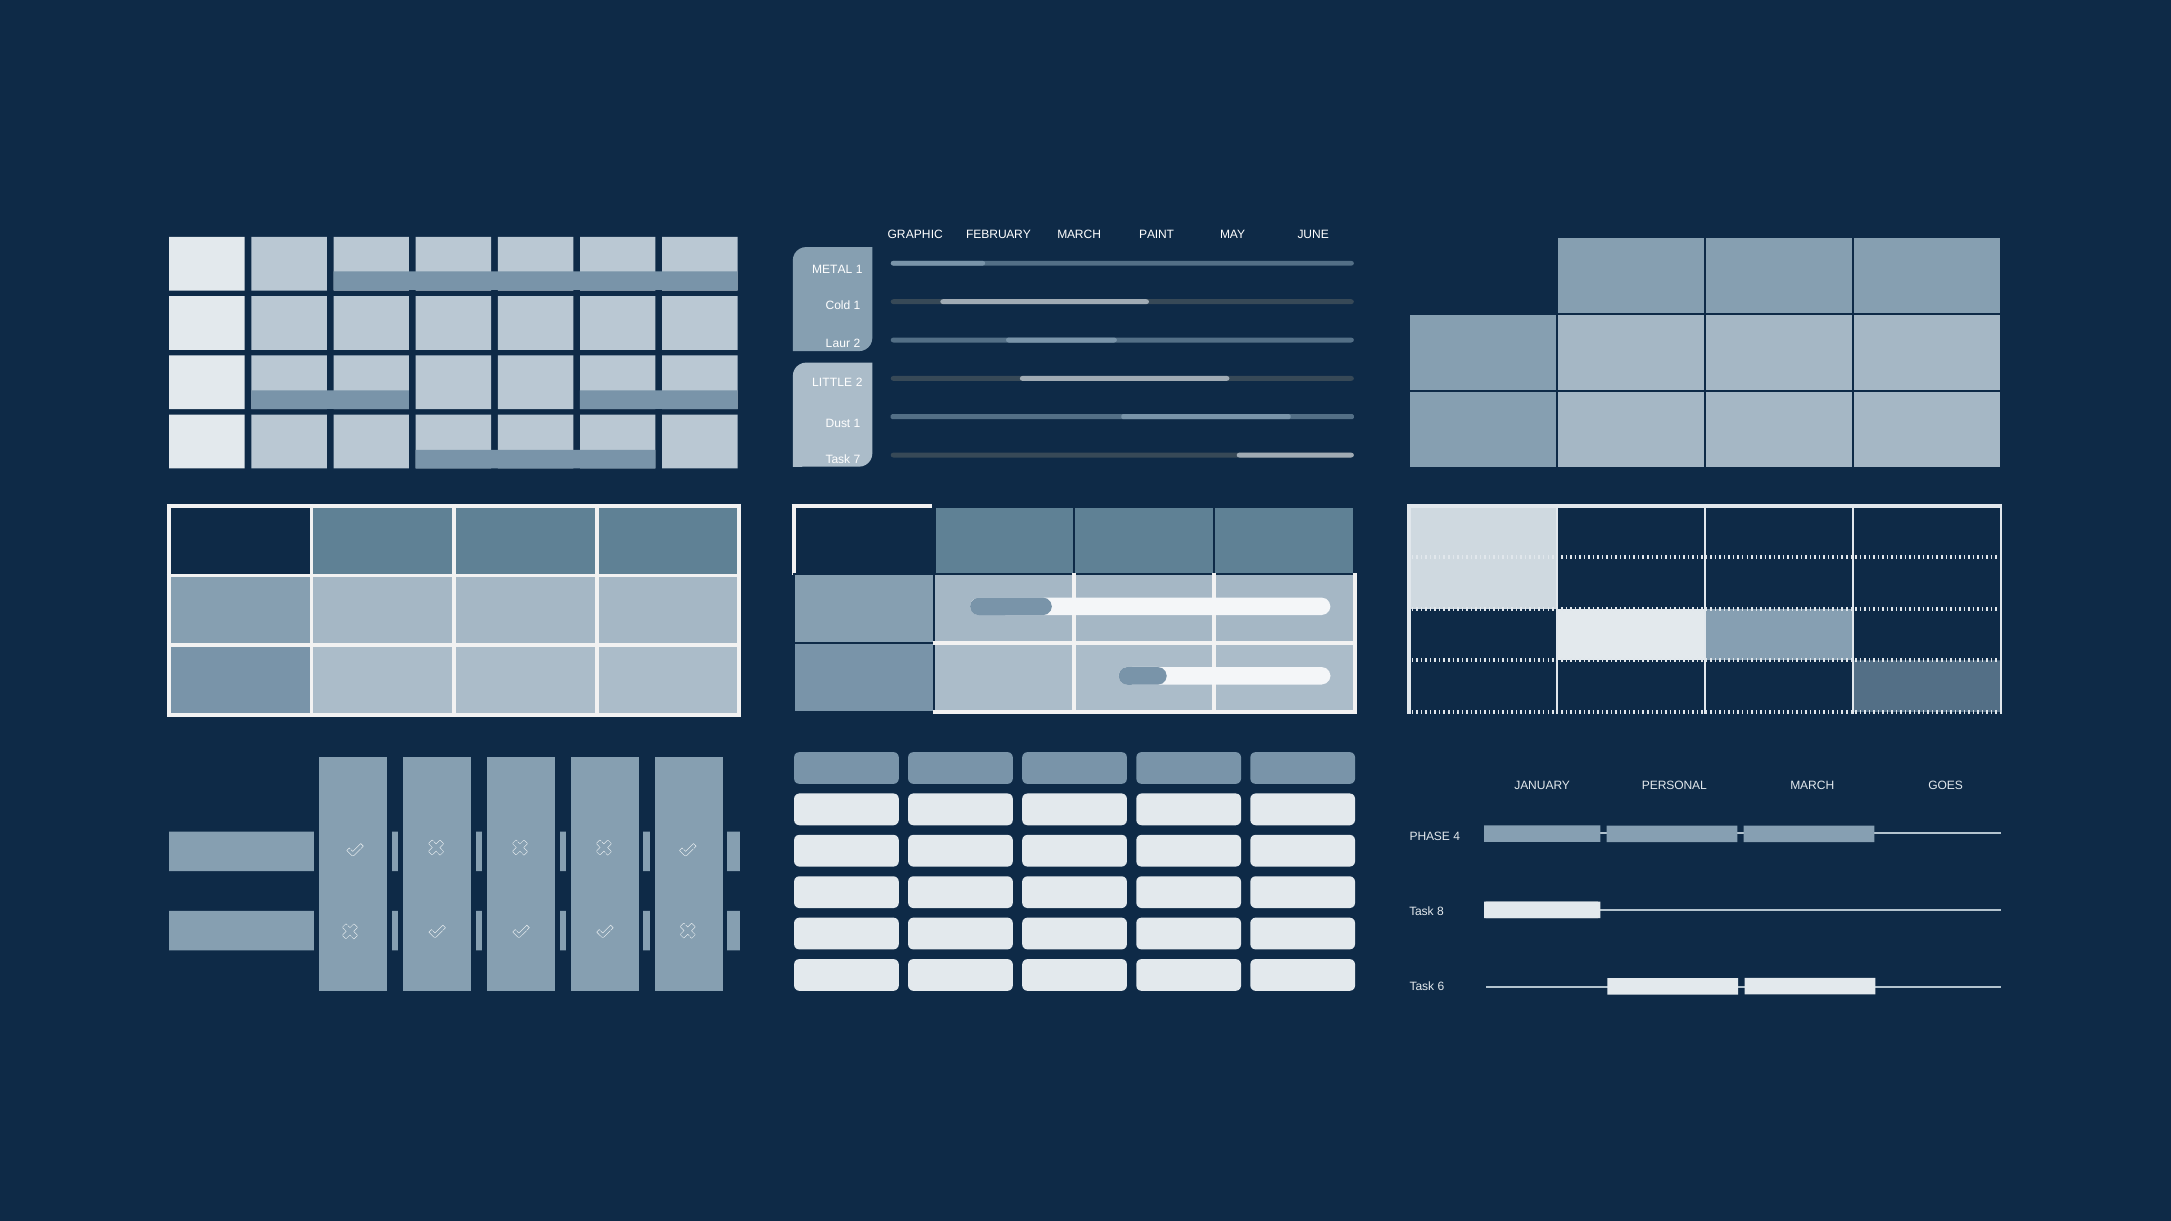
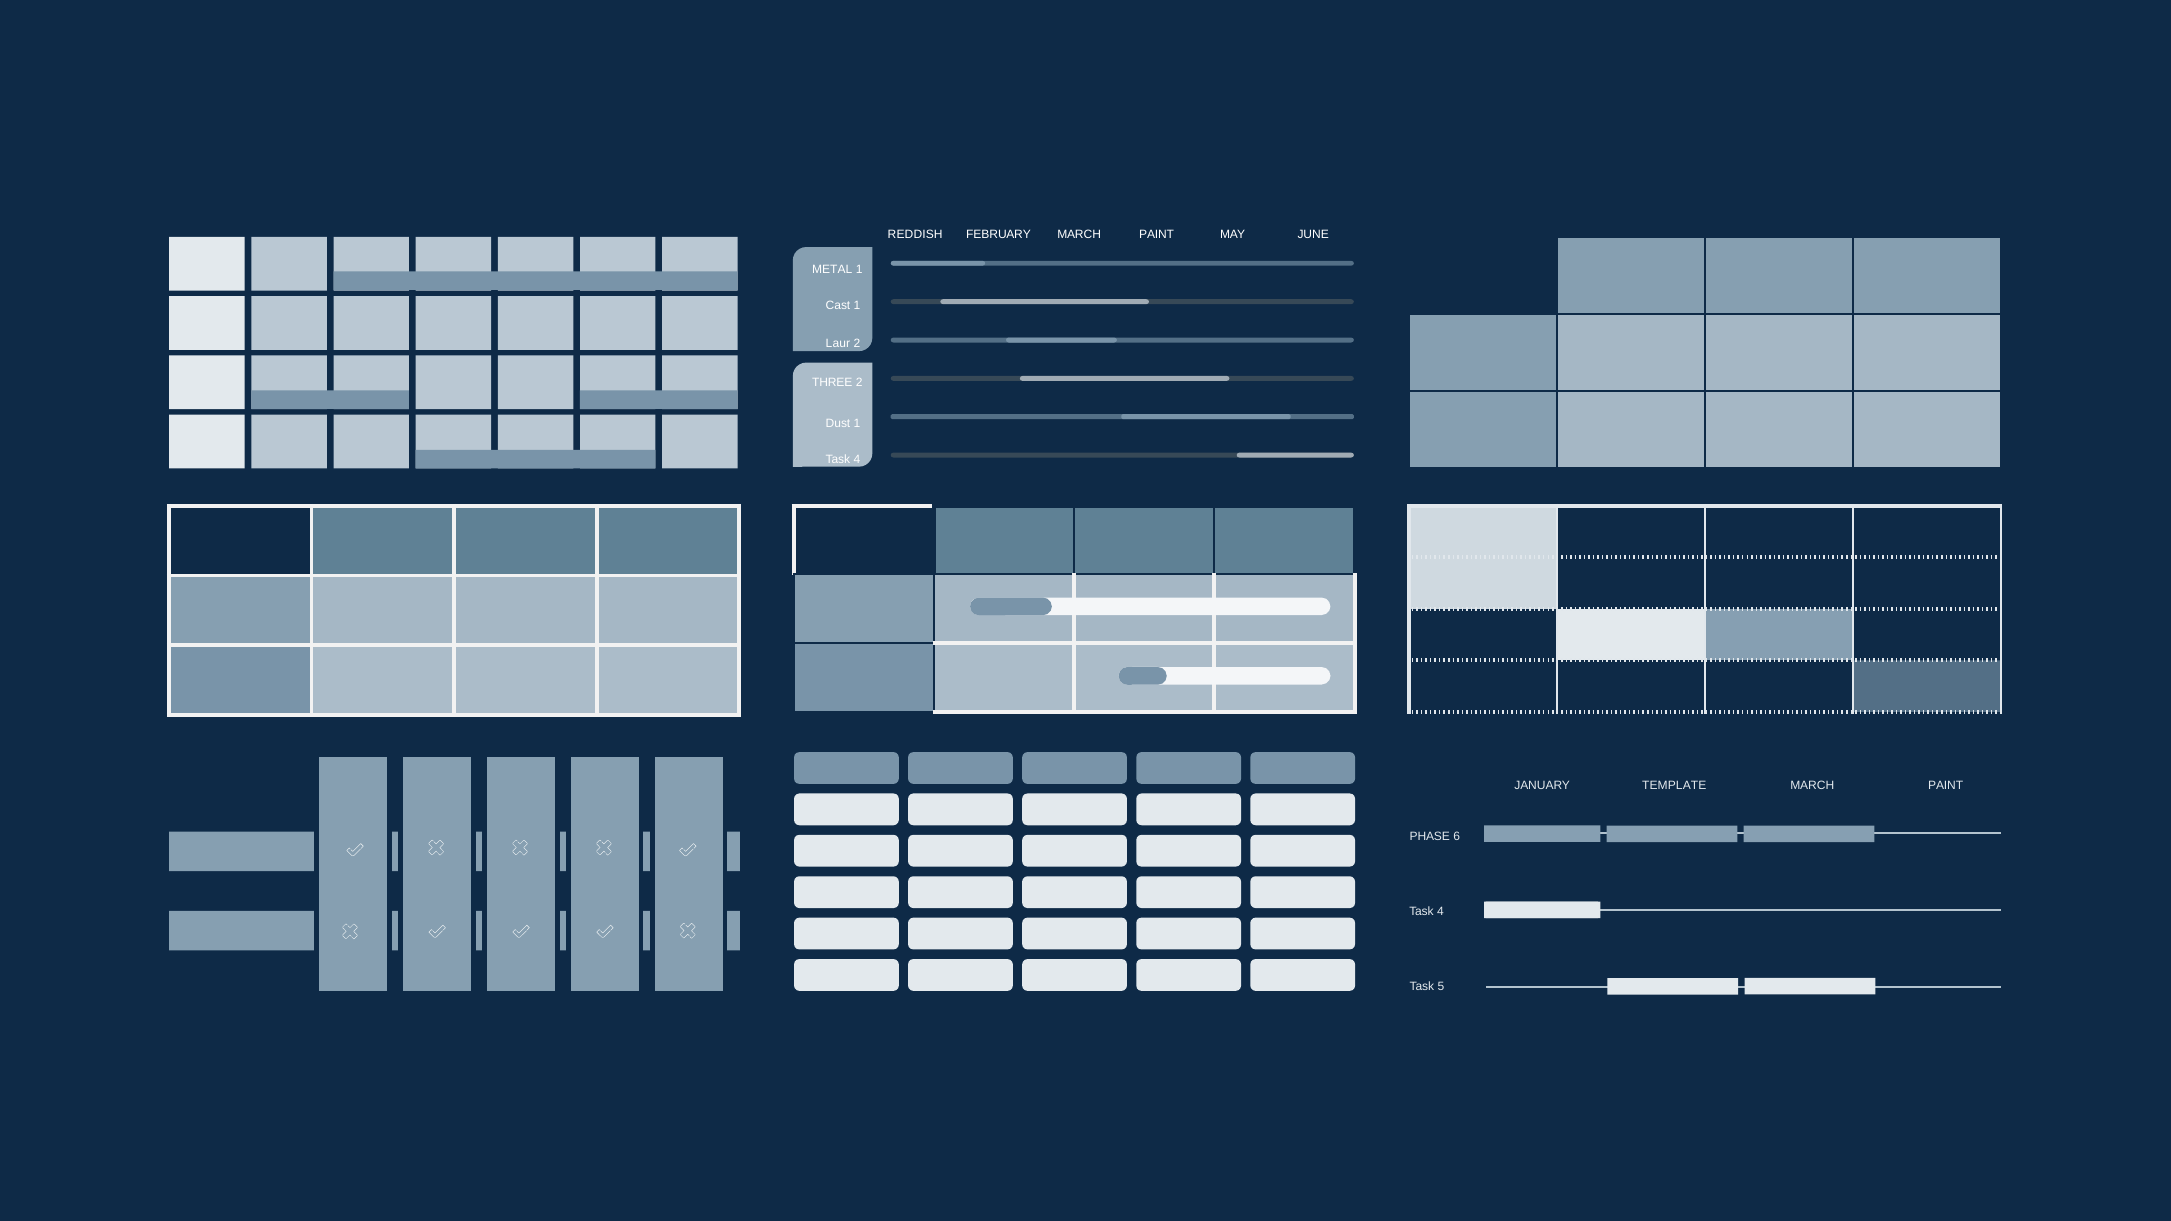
GRAPHIC: GRAPHIC -> REDDISH (915, 234)
Cold: Cold -> Cast (838, 306)
LITTLE: LITTLE -> THREE (832, 383)
7: 7 -> 4 (857, 460)
PERSONAL: PERSONAL -> TEMPLATE (1674, 786)
GOES: GOES -> PAINT (1946, 786)
4: 4 -> 6 (1457, 836)
8: 8 -> 4 (1440, 912)
6: 6 -> 5 (1441, 987)
